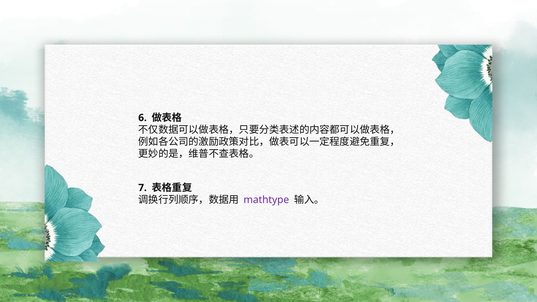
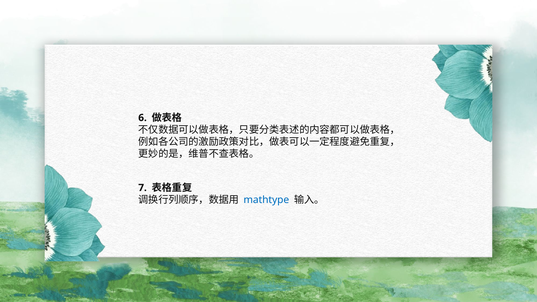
mathtype colour: purple -> blue (266, 200)
